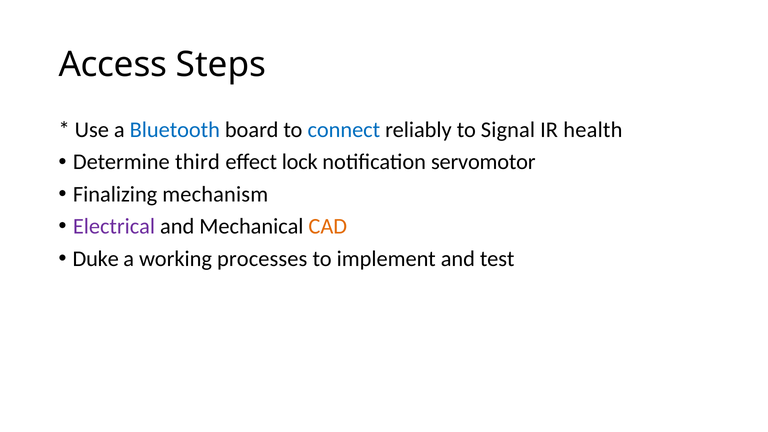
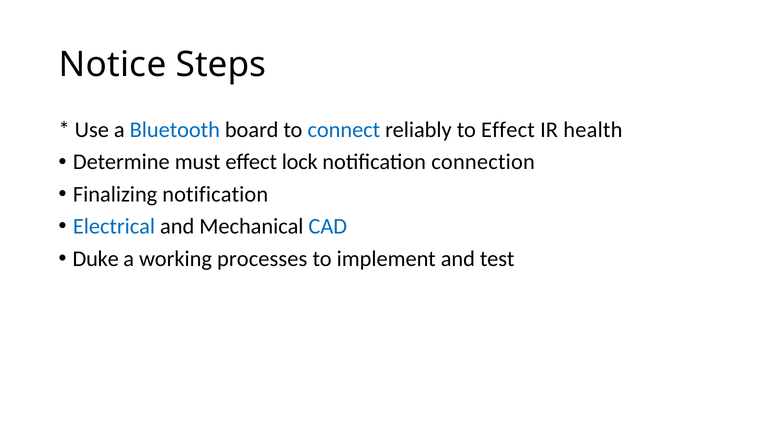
Access: Access -> Notice (112, 65)
to Signal: Signal -> Effect (508, 130)
third: third -> must (198, 162)
servomotor: servomotor -> connection (483, 162)
Finalizing mechanism: mechanism -> notification (215, 194)
Electrical colour: purple -> blue (114, 226)
CAD colour: orange -> blue (328, 226)
